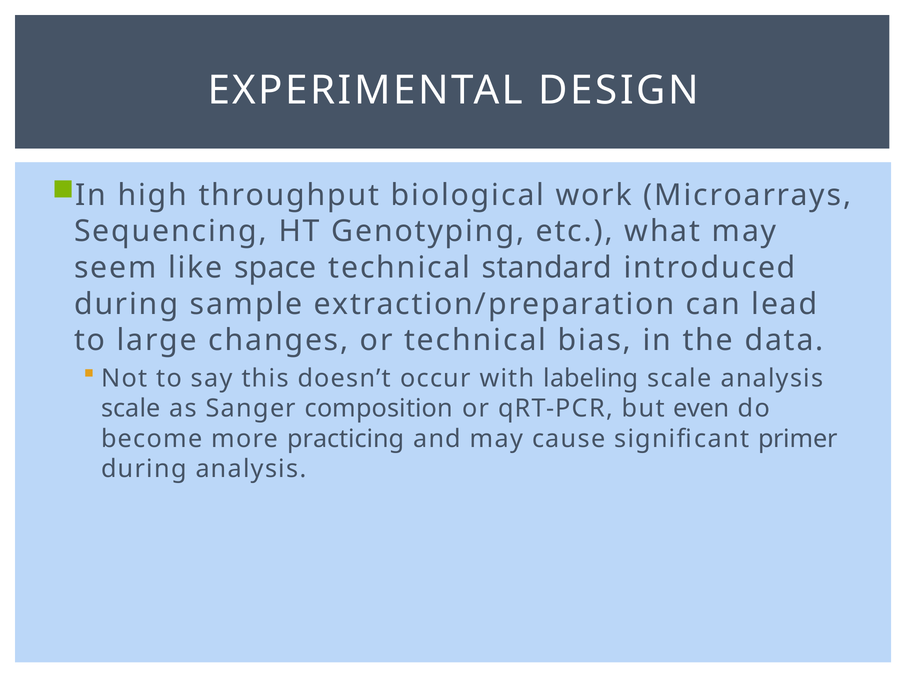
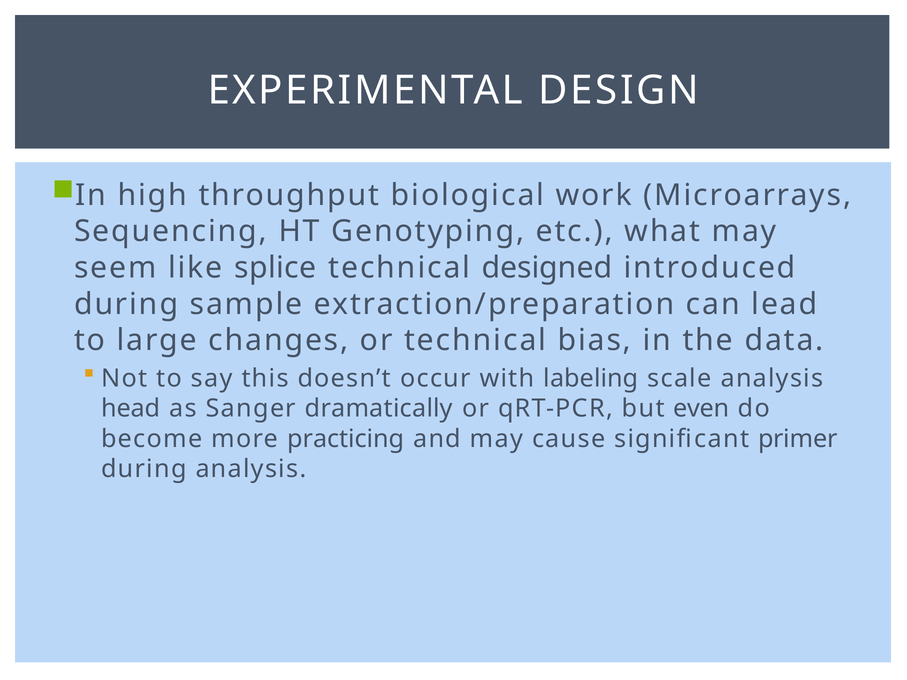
space: space -> splice (275, 268)
standard: standard -> designed (547, 268)
scale: scale -> head (131, 409)
composition: composition -> dramatically (379, 409)
